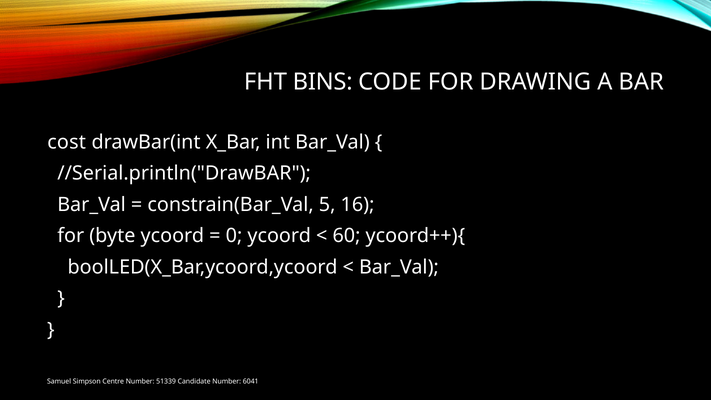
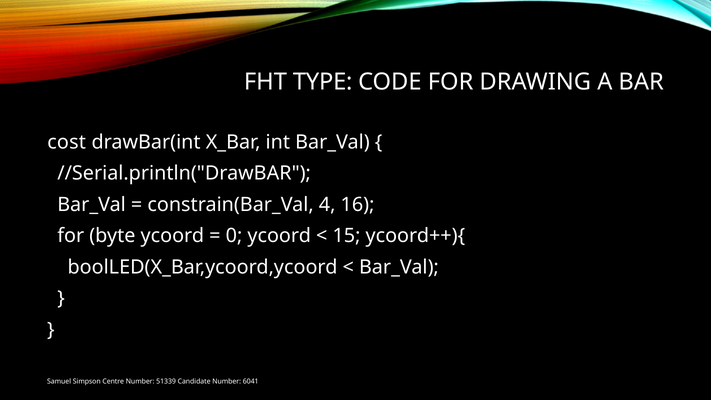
BINS: BINS -> TYPE (323, 82)
5: 5 -> 4 (327, 205)
60: 60 -> 15 (347, 236)
